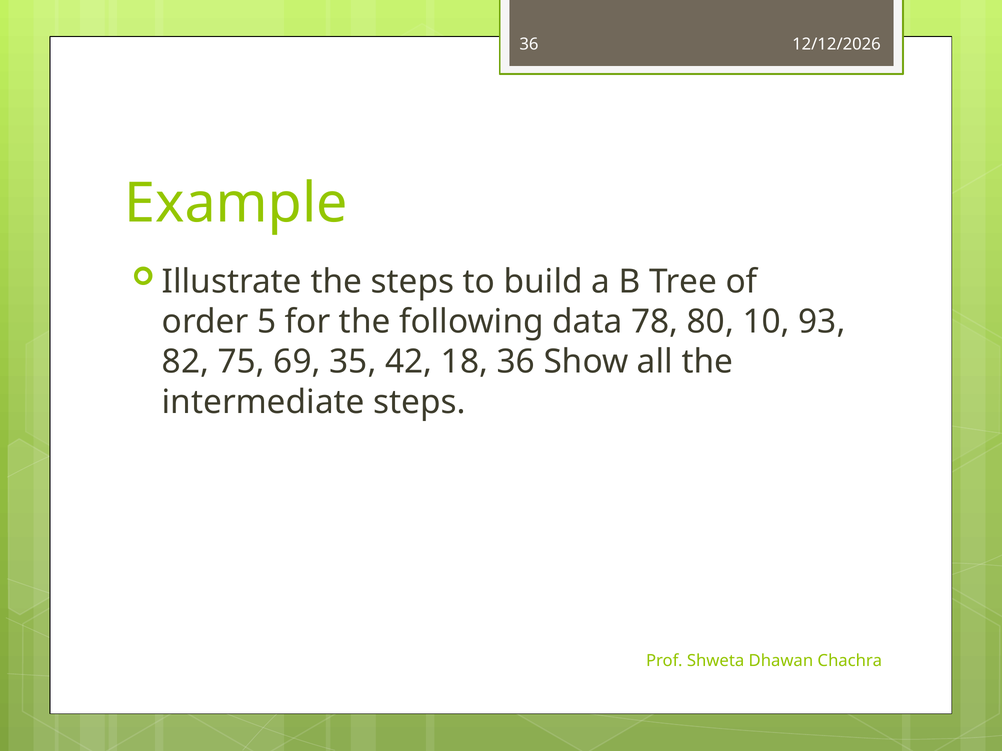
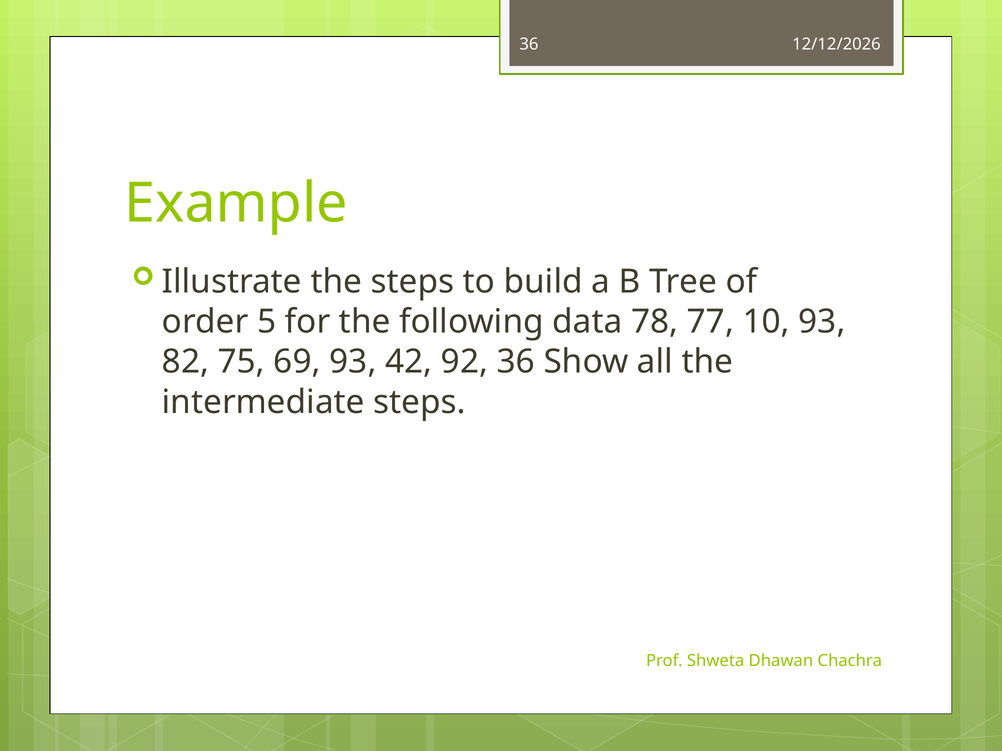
80: 80 -> 77 (710, 322)
69 35: 35 -> 93 (353, 362)
18: 18 -> 92 (465, 362)
